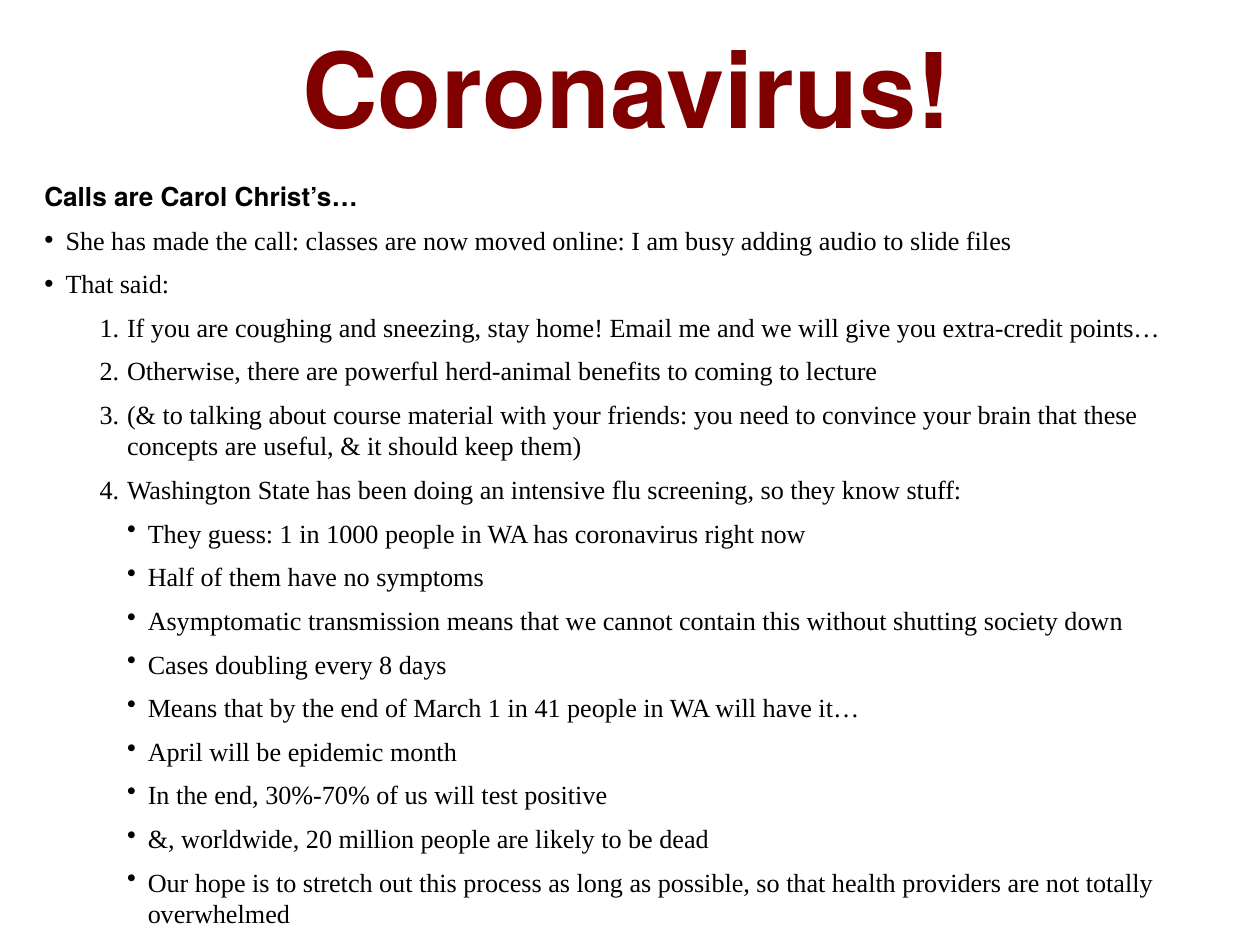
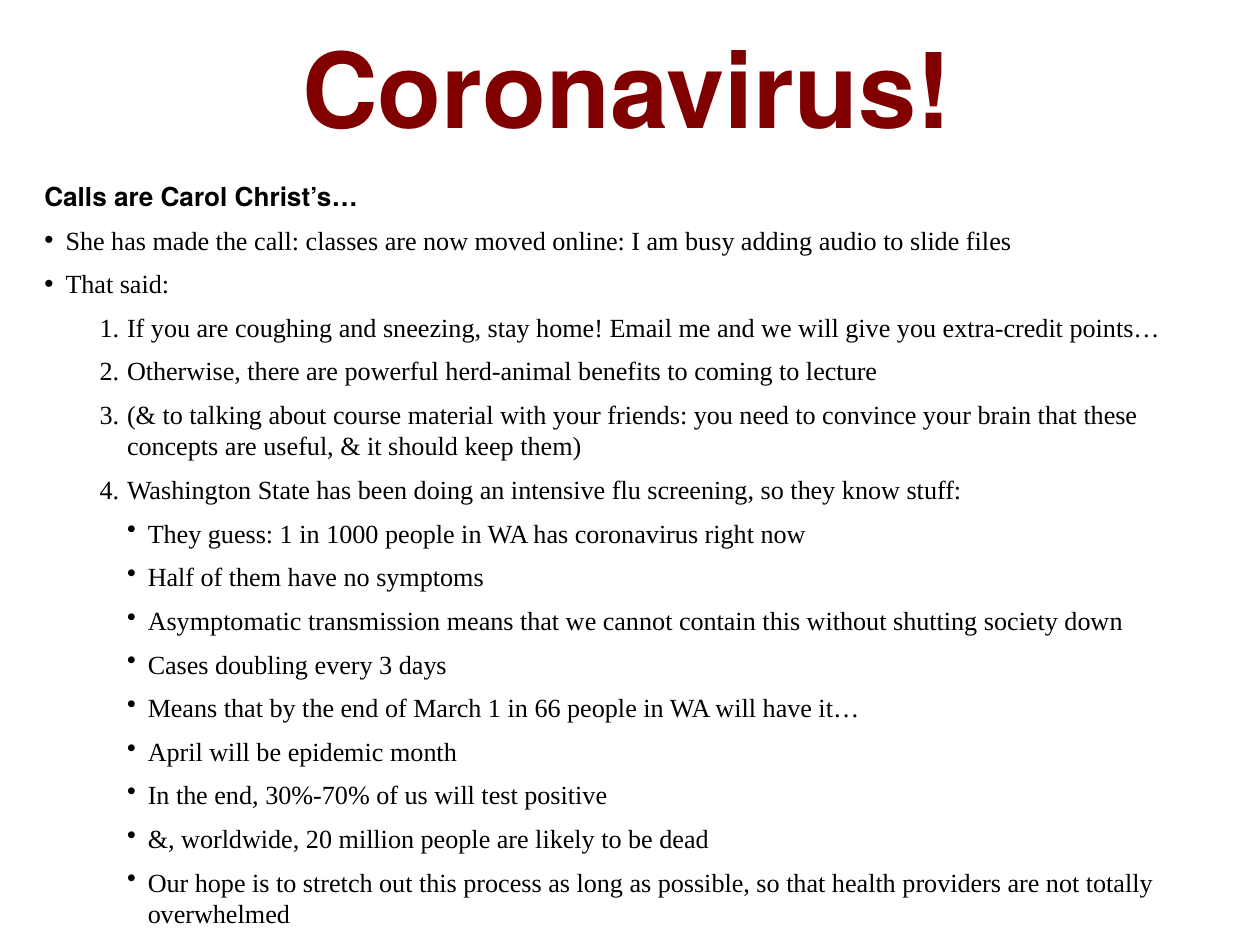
every 8: 8 -> 3 (386, 665)
41: 41 -> 66 (548, 709)
